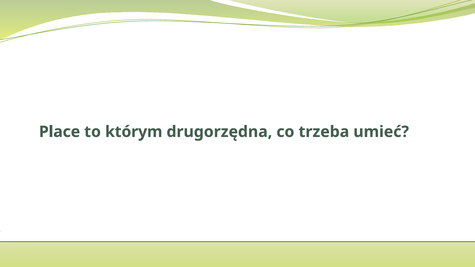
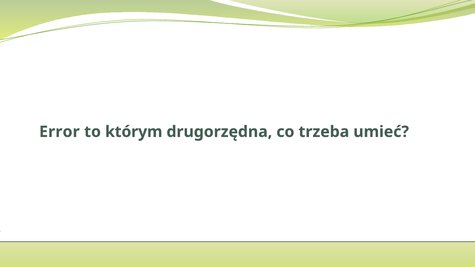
Place: Place -> Error (59, 132)
